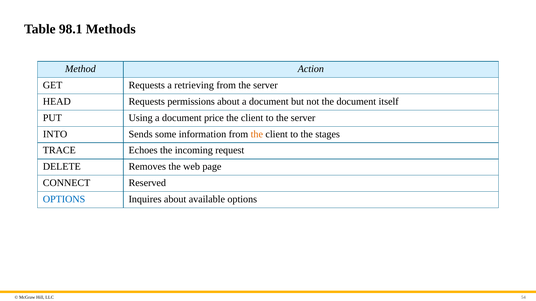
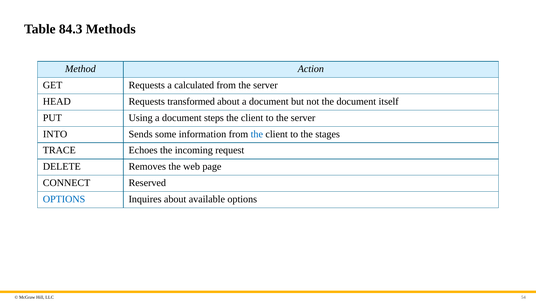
98.1: 98.1 -> 84.3 (71, 29)
retrieving: retrieving -> calculated (194, 85)
permissions: permissions -> transformed (191, 102)
price: price -> steps (214, 118)
the colour: orange -> blue (257, 134)
